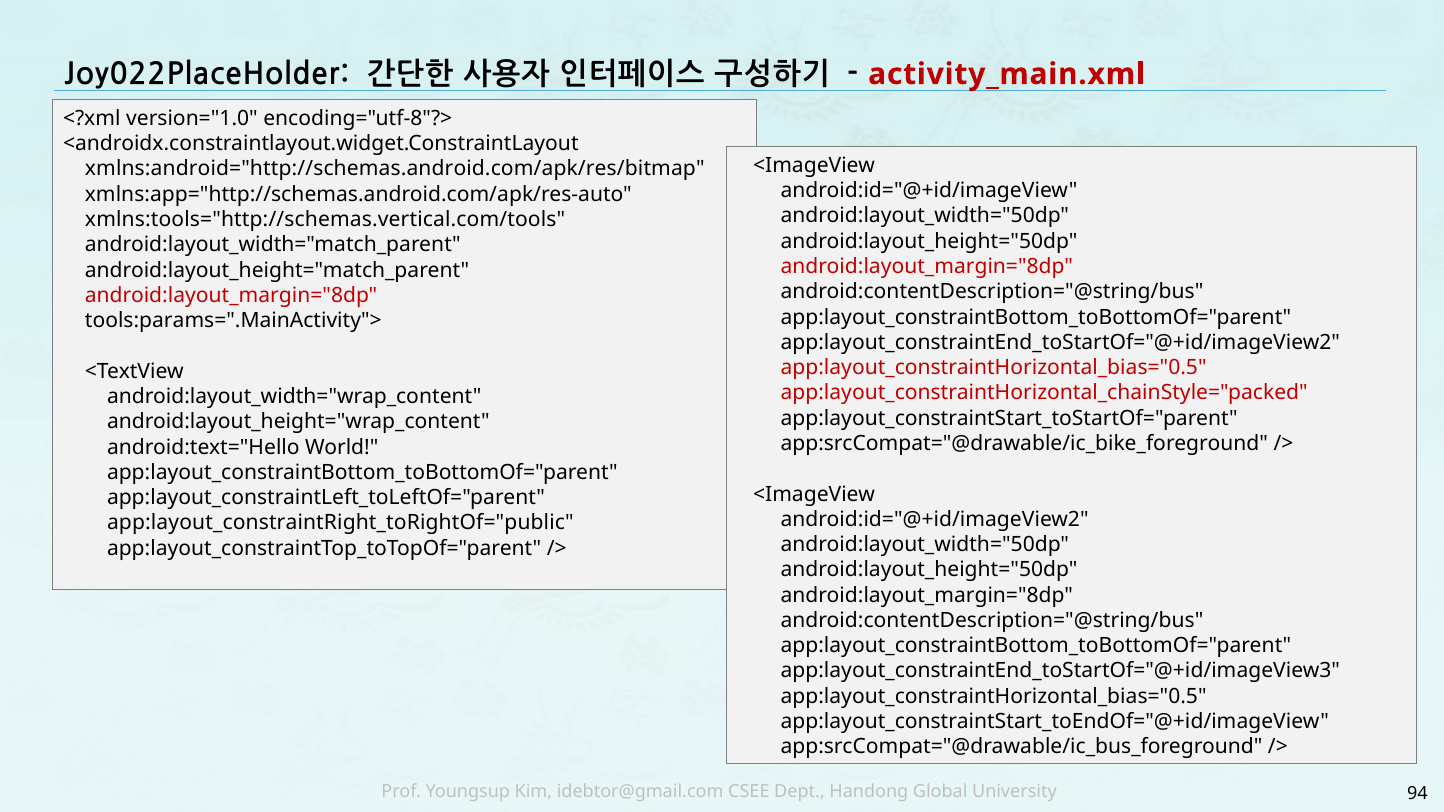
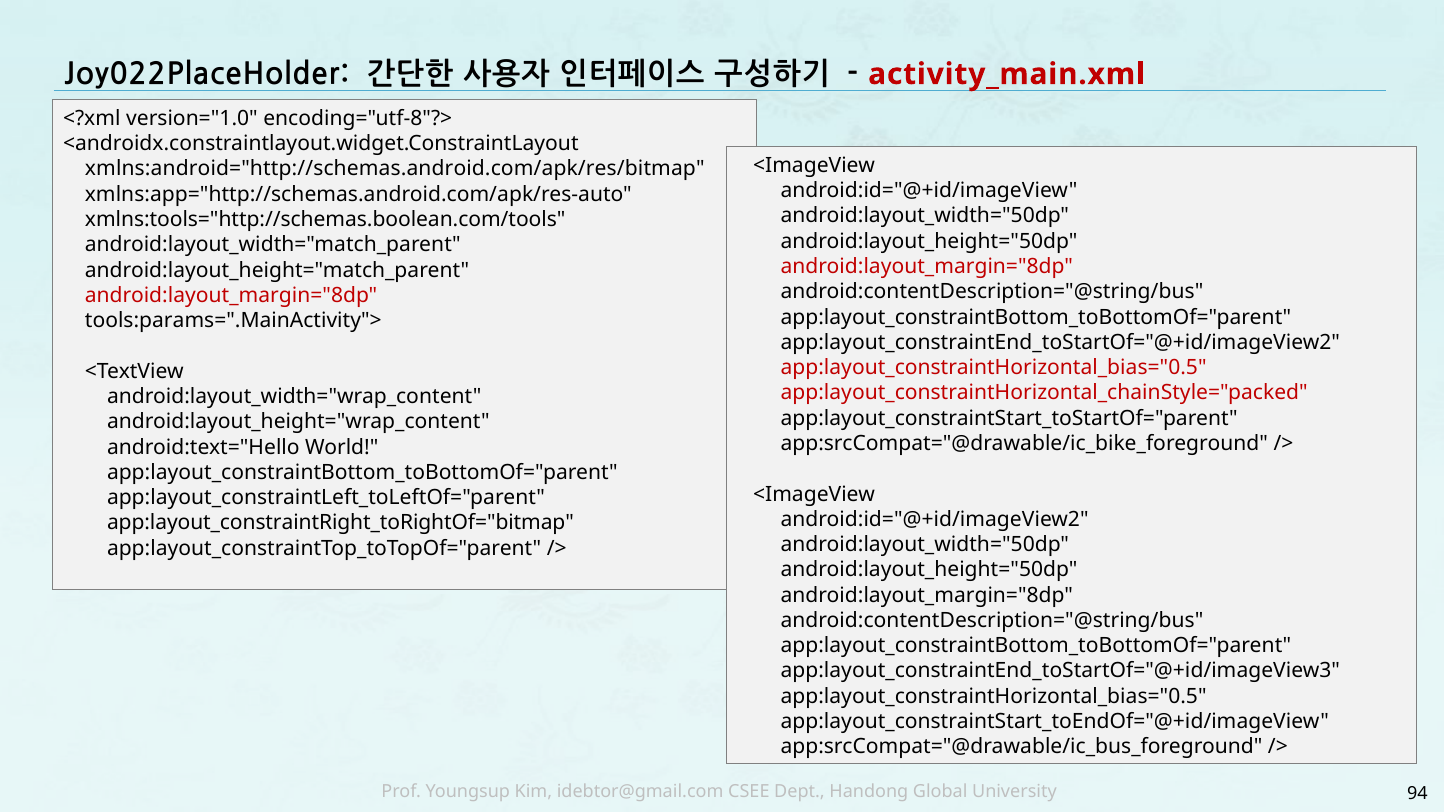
xmlns:tools="http://schemas.vertical.com/tools: xmlns:tools="http://schemas.vertical.com/tools -> xmlns:tools="http://schemas.boolean.com/tools (325, 220)
app:layout_constraintRight_toRightOf="public: app:layout_constraintRight_toRightOf="public -> app:layout_constraintRight_toRightOf="bitmap (340, 523)
